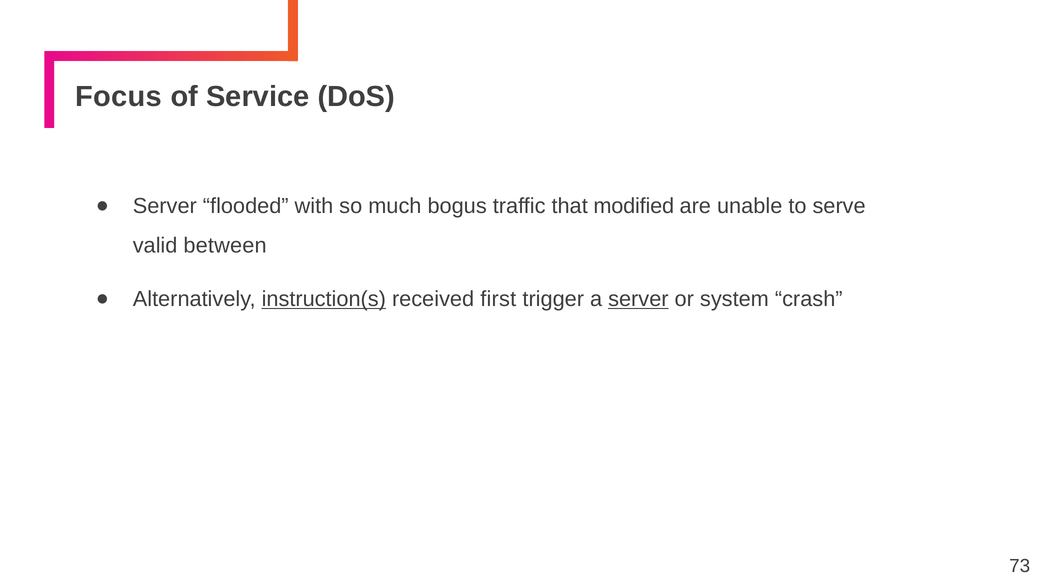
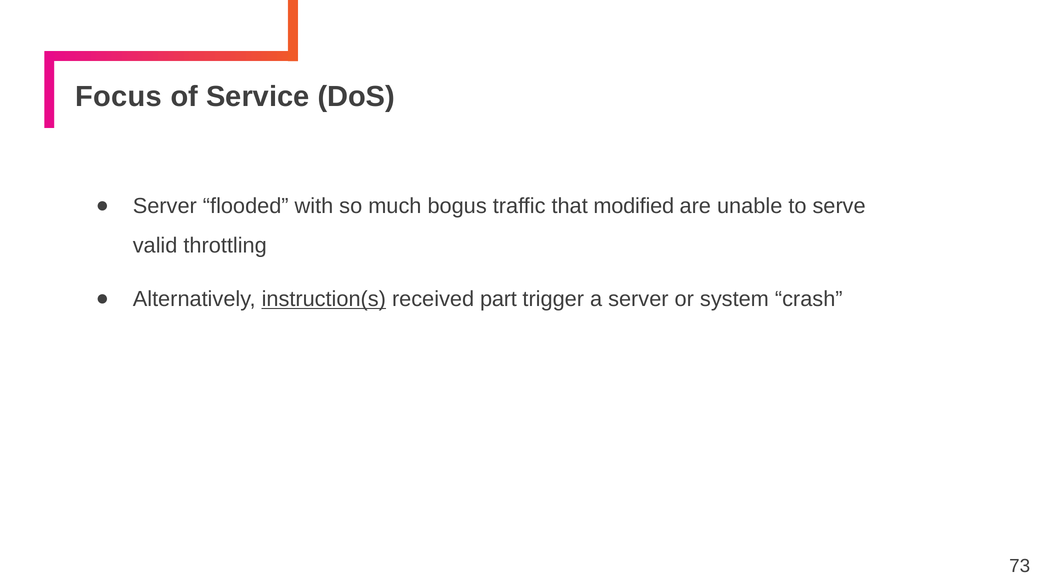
between: between -> throttling (225, 245)
first: first -> part (498, 299)
server underline: present -> none (638, 299)
